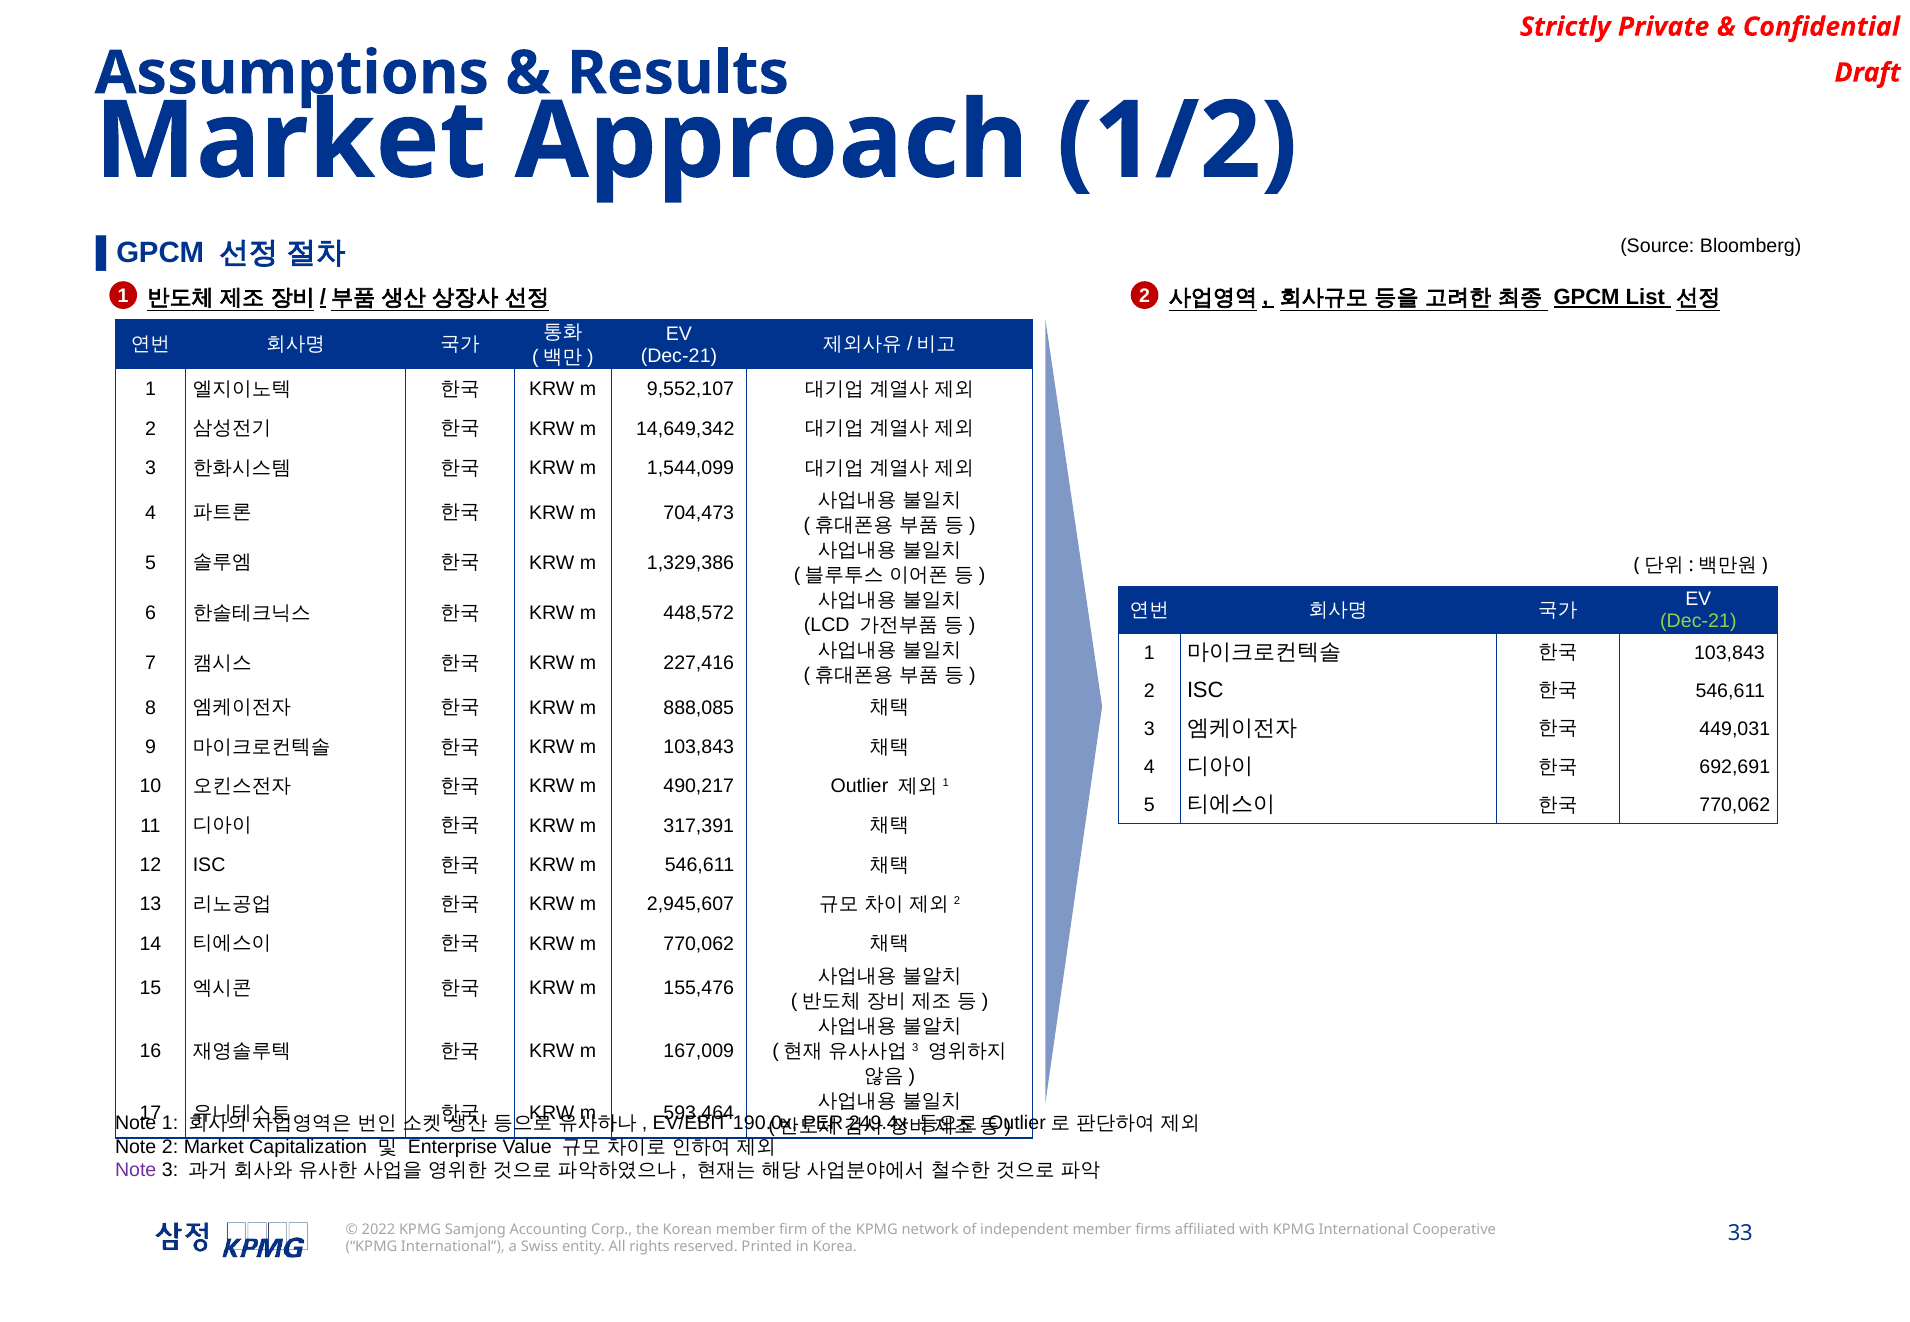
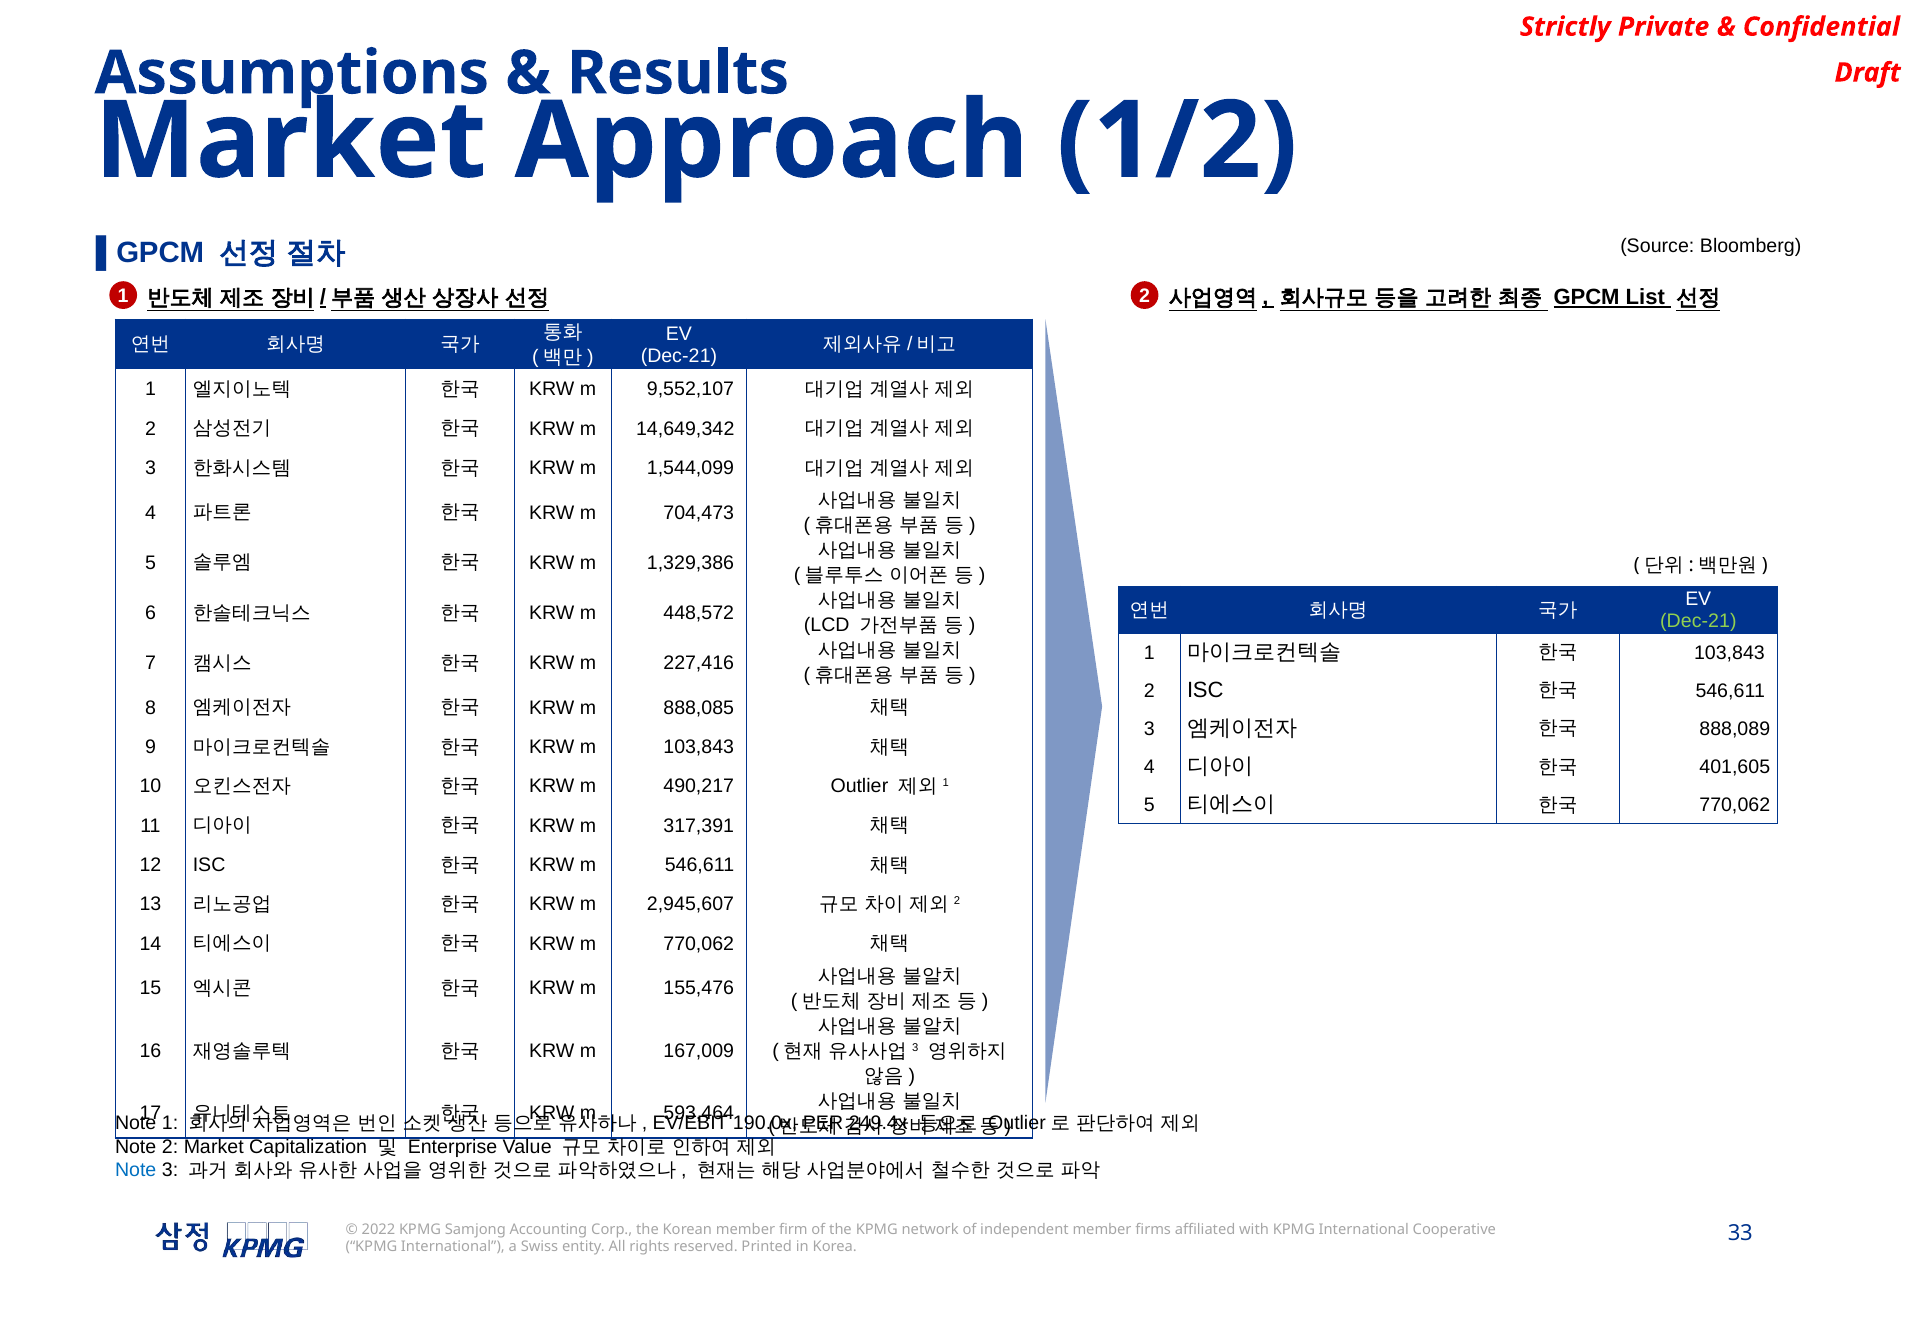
449,031: 449,031 -> 888,089 (1735, 729)
692,691: 692,691 -> 401,605 (1735, 767)
Note colour: purple -> blue (136, 1170)
